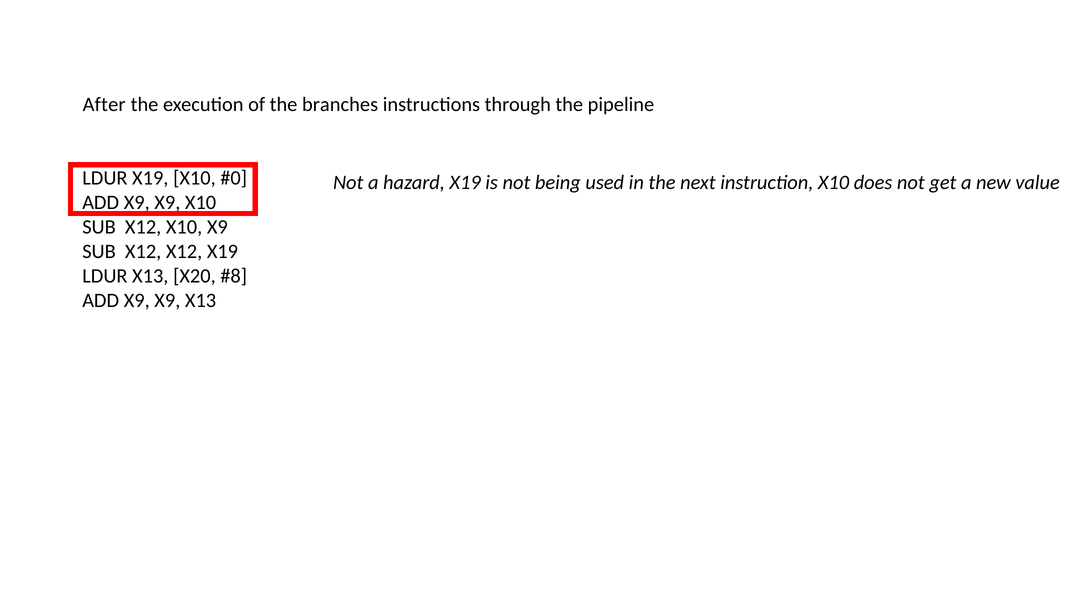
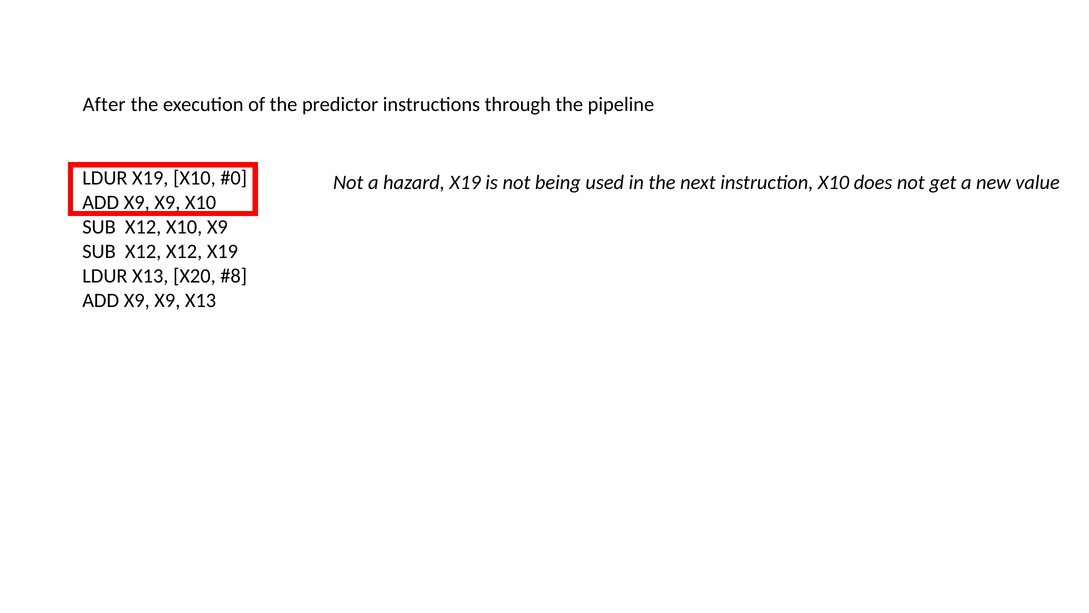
branches: branches -> predictor (340, 104)
